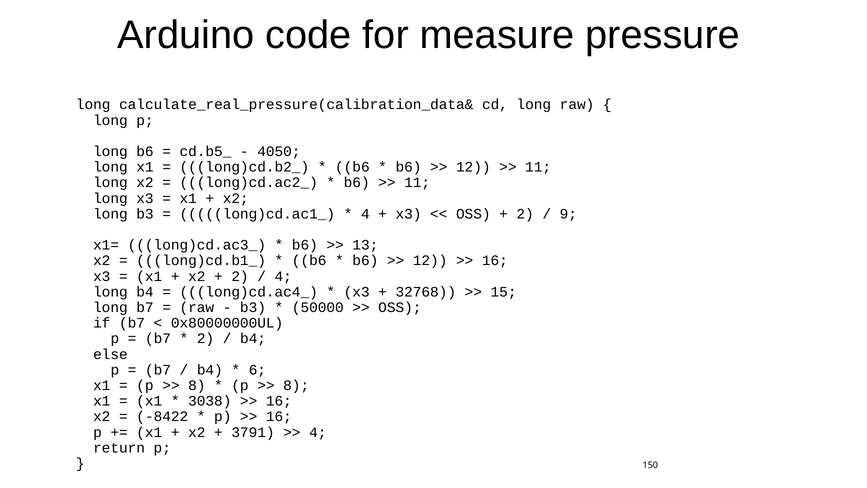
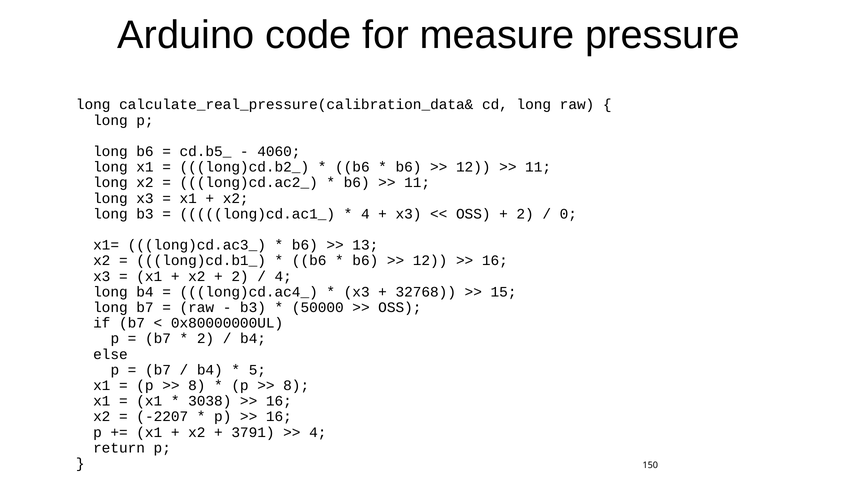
4050: 4050 -> 4060 (279, 151)
9: 9 -> 0 (568, 214)
6: 6 -> 5 (257, 370)
-8422: -8422 -> -2207 (162, 416)
